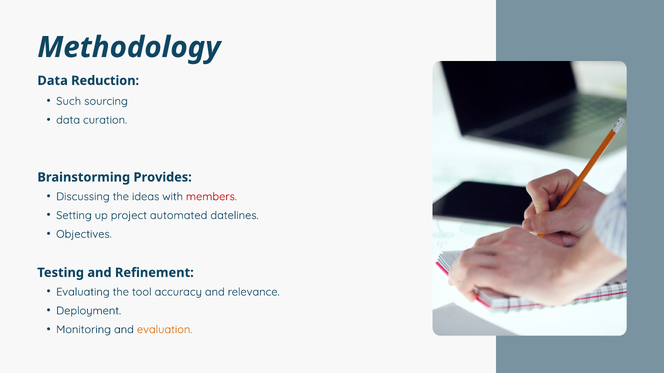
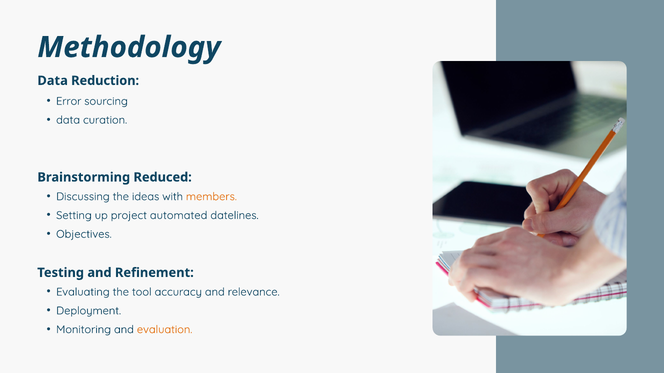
Such: Such -> Error (69, 101)
Provides: Provides -> Reduced (163, 177)
members colour: red -> orange (211, 197)
